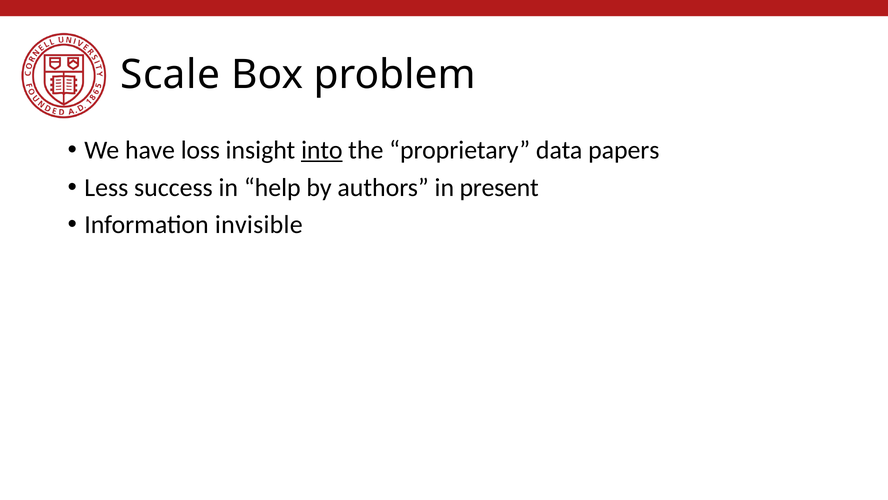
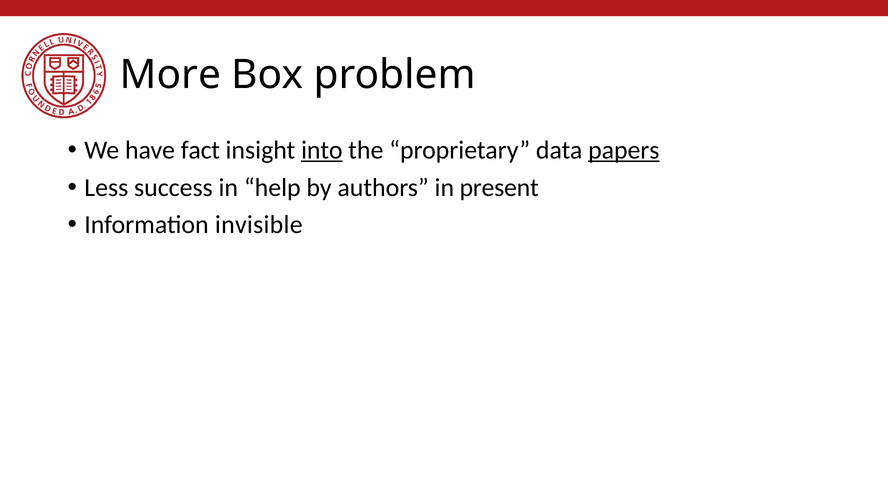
Scale: Scale -> More (170, 75)
loss: loss -> fact (200, 150)
papers underline: none -> present (624, 150)
